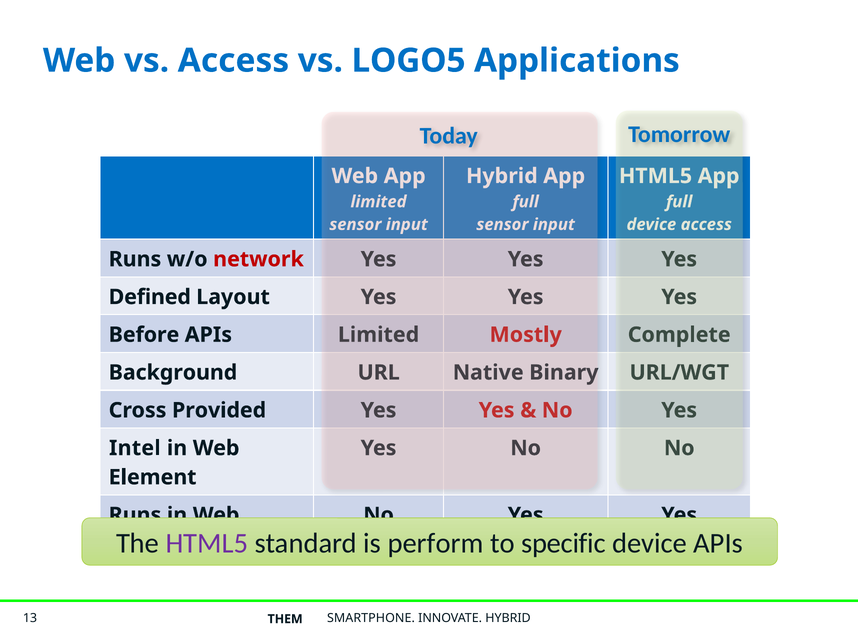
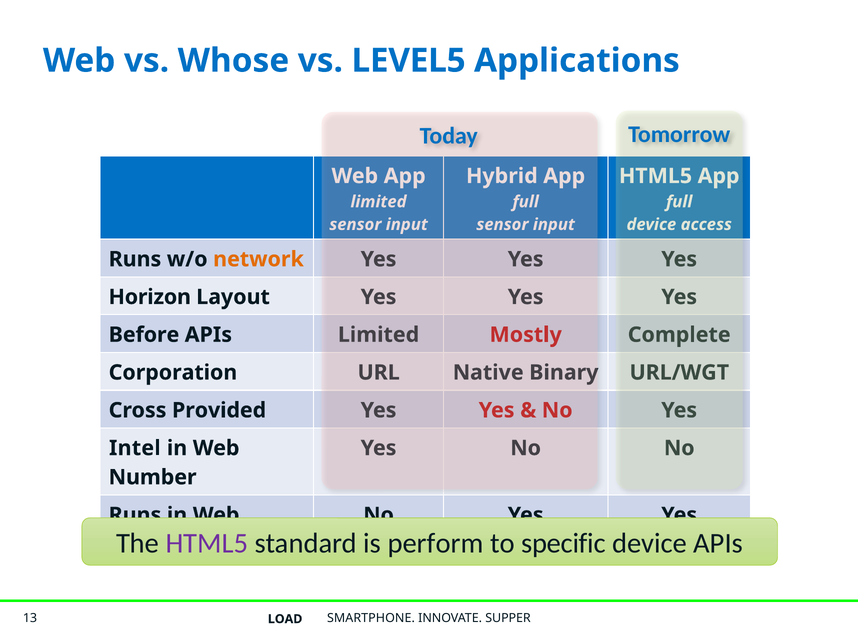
vs Access: Access -> Whose (233, 61)
LOGO5: LOGO5 -> LEVEL5 (409, 61)
network colour: red -> orange (258, 259)
Defined: Defined -> Horizon (150, 297)
Background: Background -> Corporation (173, 373)
Element: Element -> Number (153, 478)
INNOVATE HYBRID: HYBRID -> SUPPER (508, 619)
THEM: THEM -> LOAD (285, 620)
